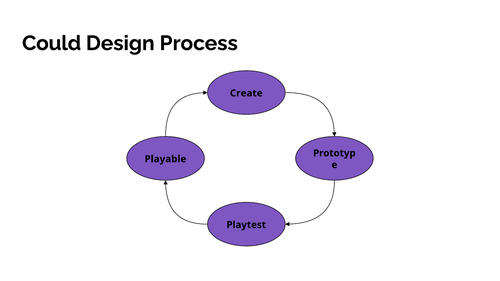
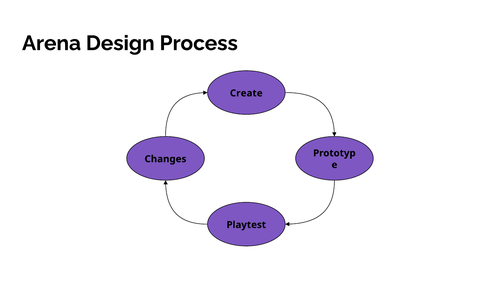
Could: Could -> Arena (52, 43)
Playable: Playable -> Changes (165, 159)
